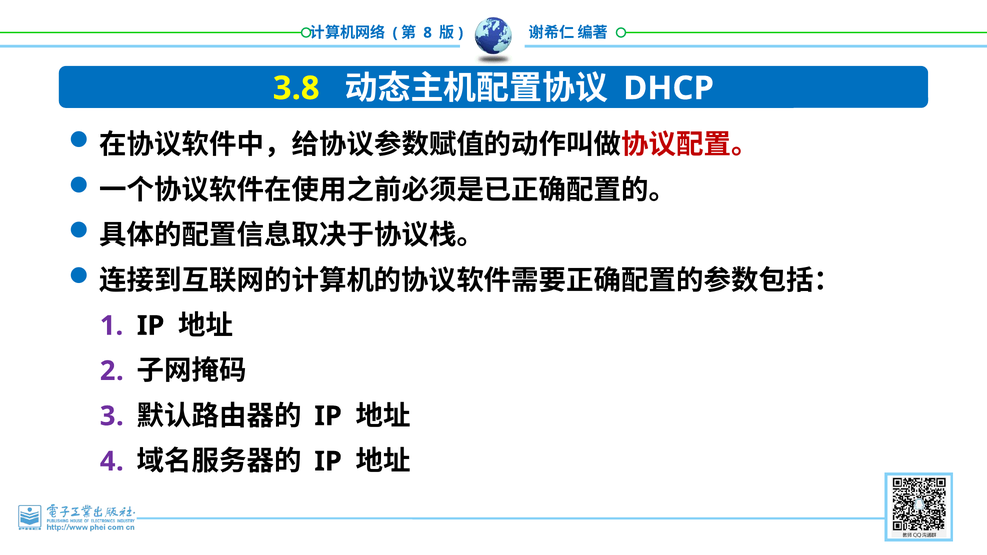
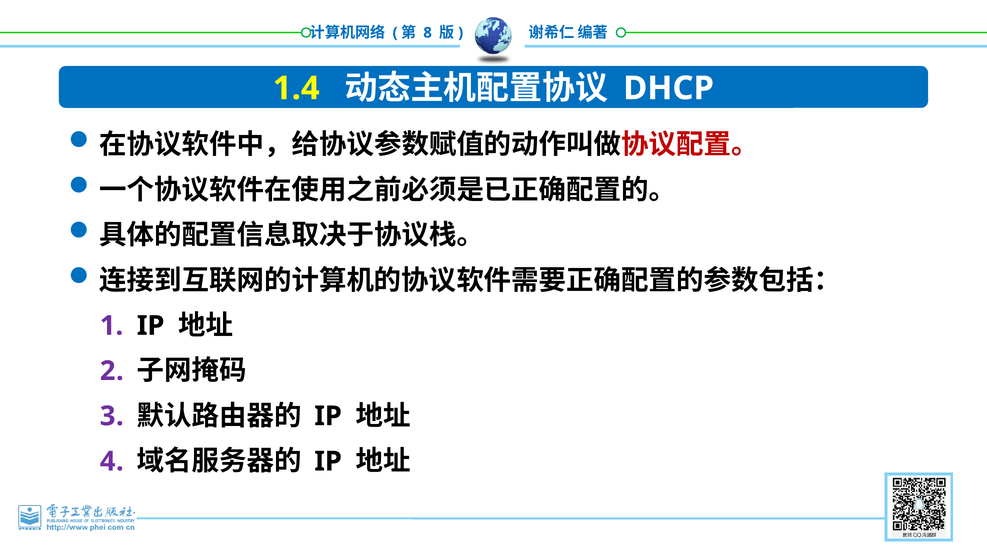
3.8: 3.8 -> 1.4 (296, 88)
